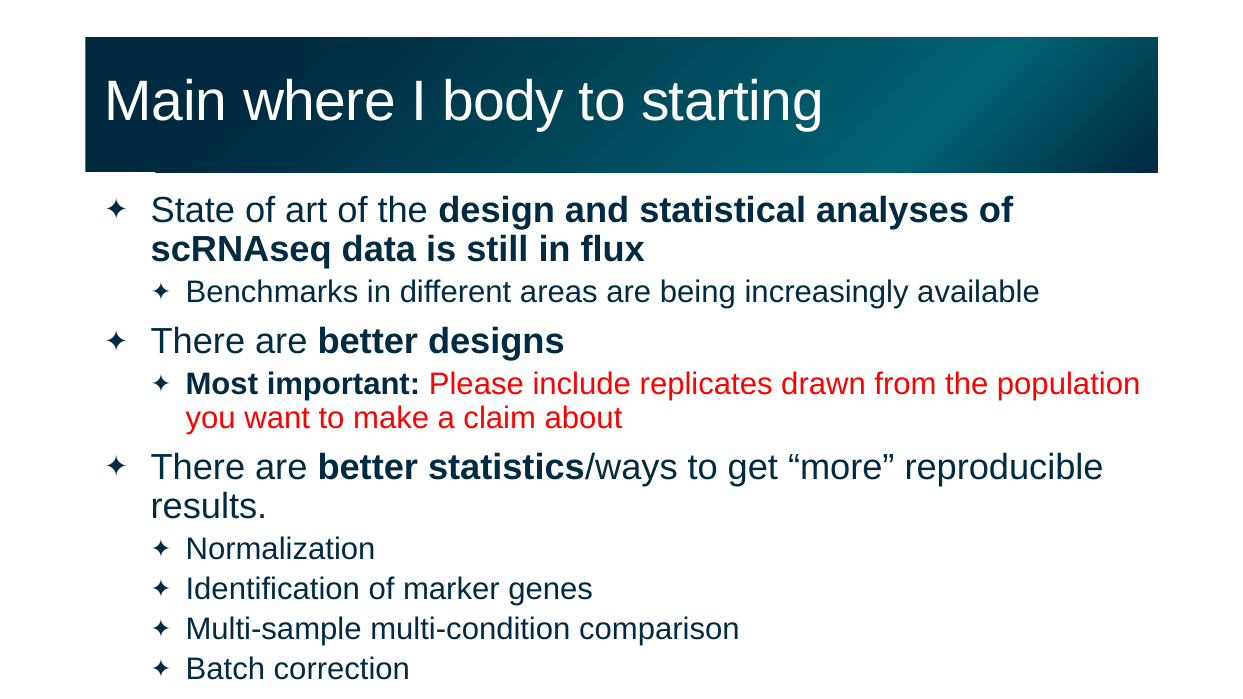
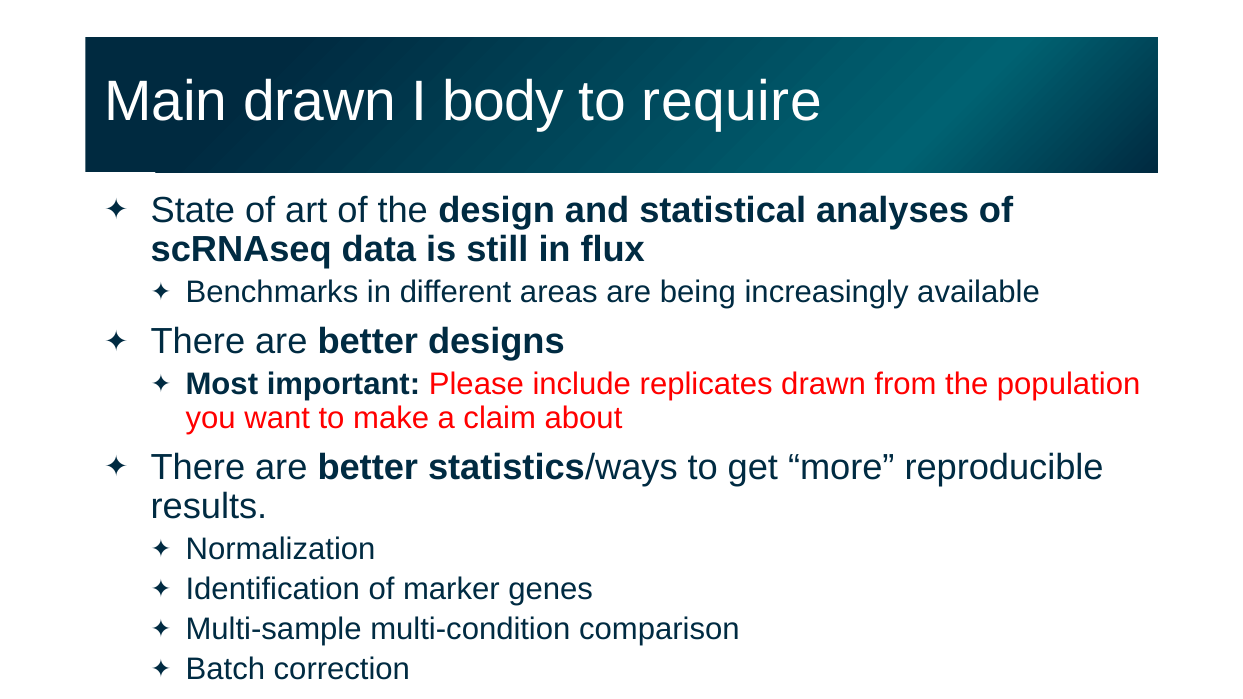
Main where: where -> drawn (320, 102)
starting: starting -> require (732, 102)
